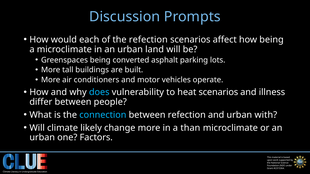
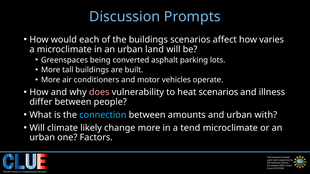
the refection: refection -> buildings (148, 40)
how being: being -> varies (272, 40)
does colour: light blue -> pink (99, 92)
between refection: refection -> amounts (187, 115)
than: than -> tend (190, 128)
